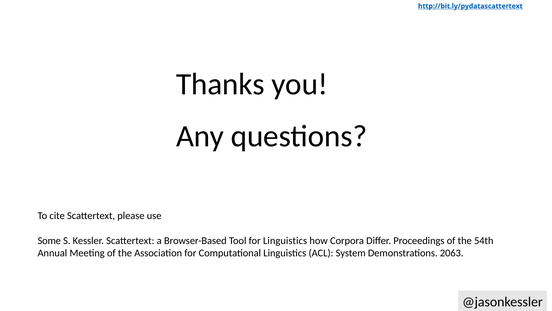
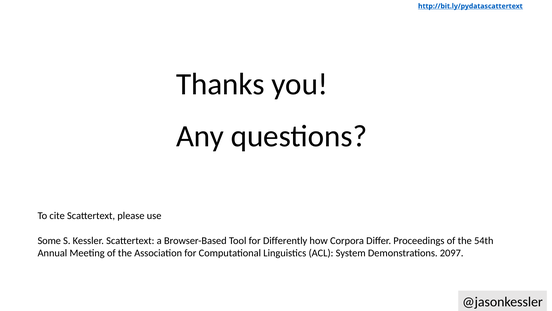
for Linguistics: Linguistics -> Differently (285, 240)
2063: 2063 -> 2097 (452, 253)
